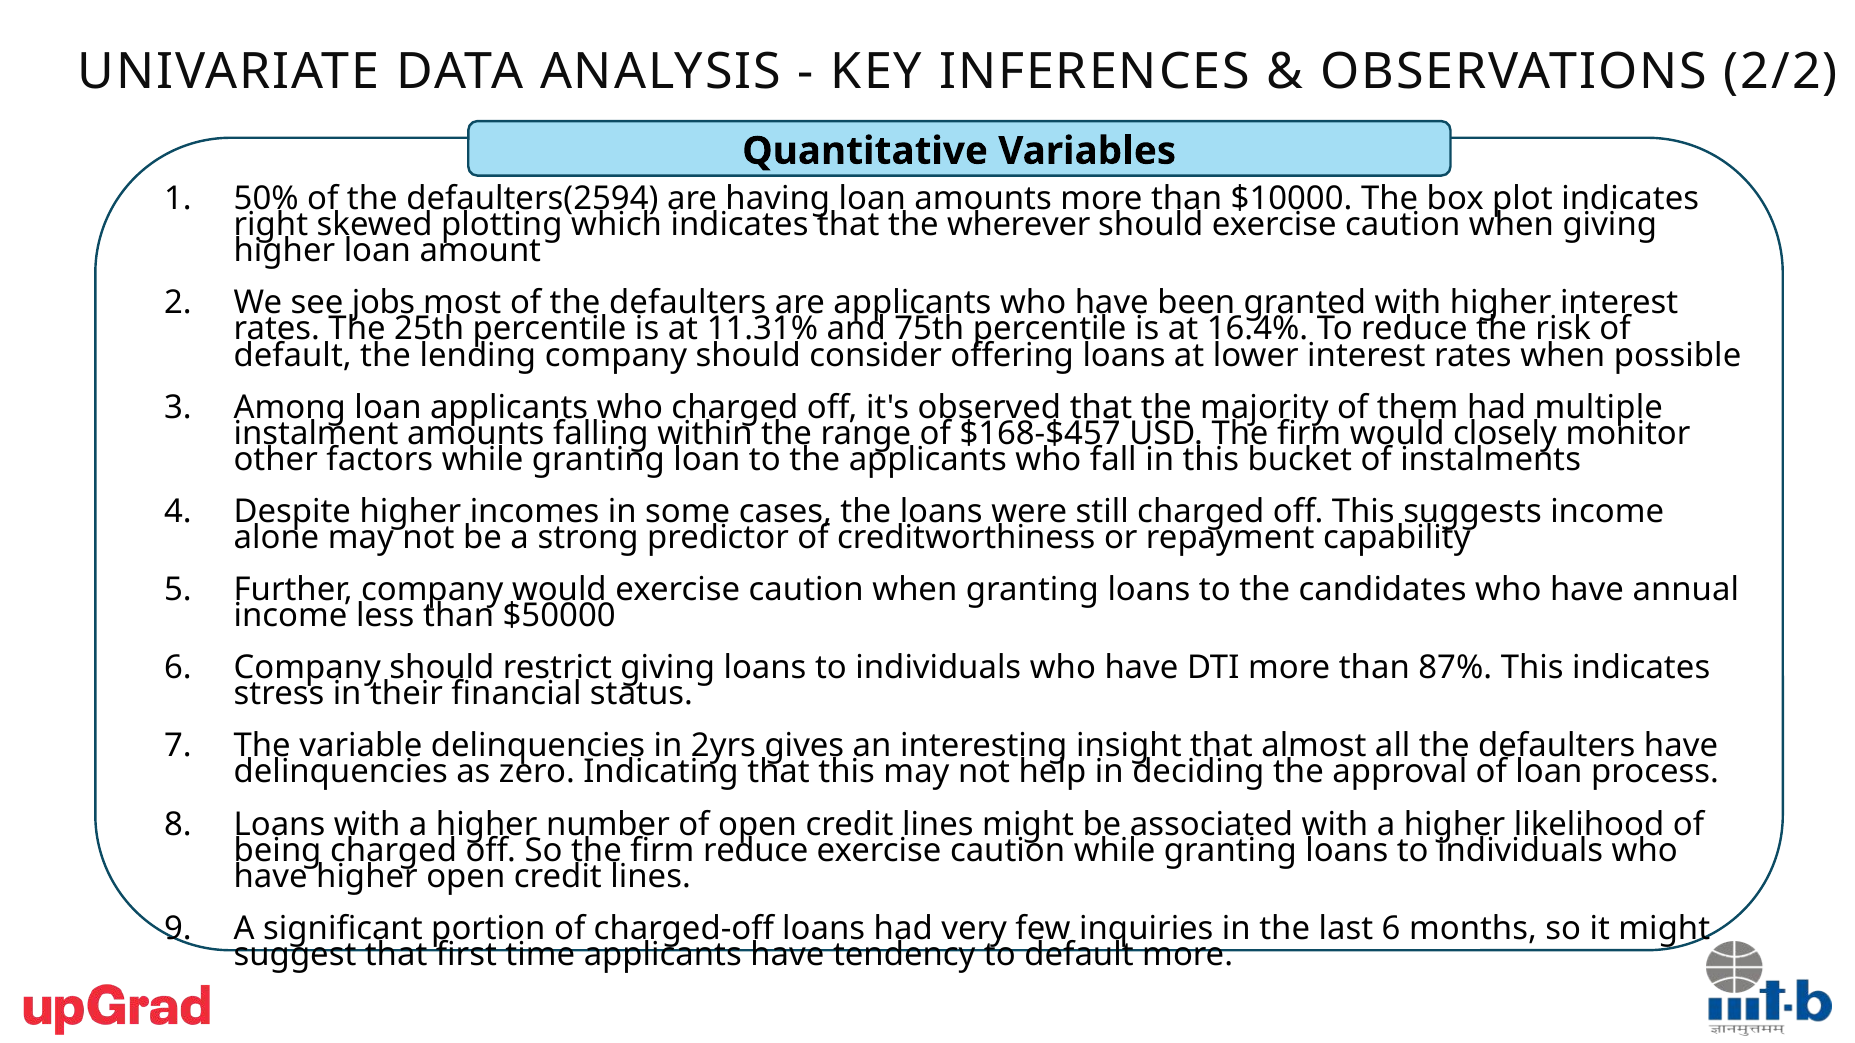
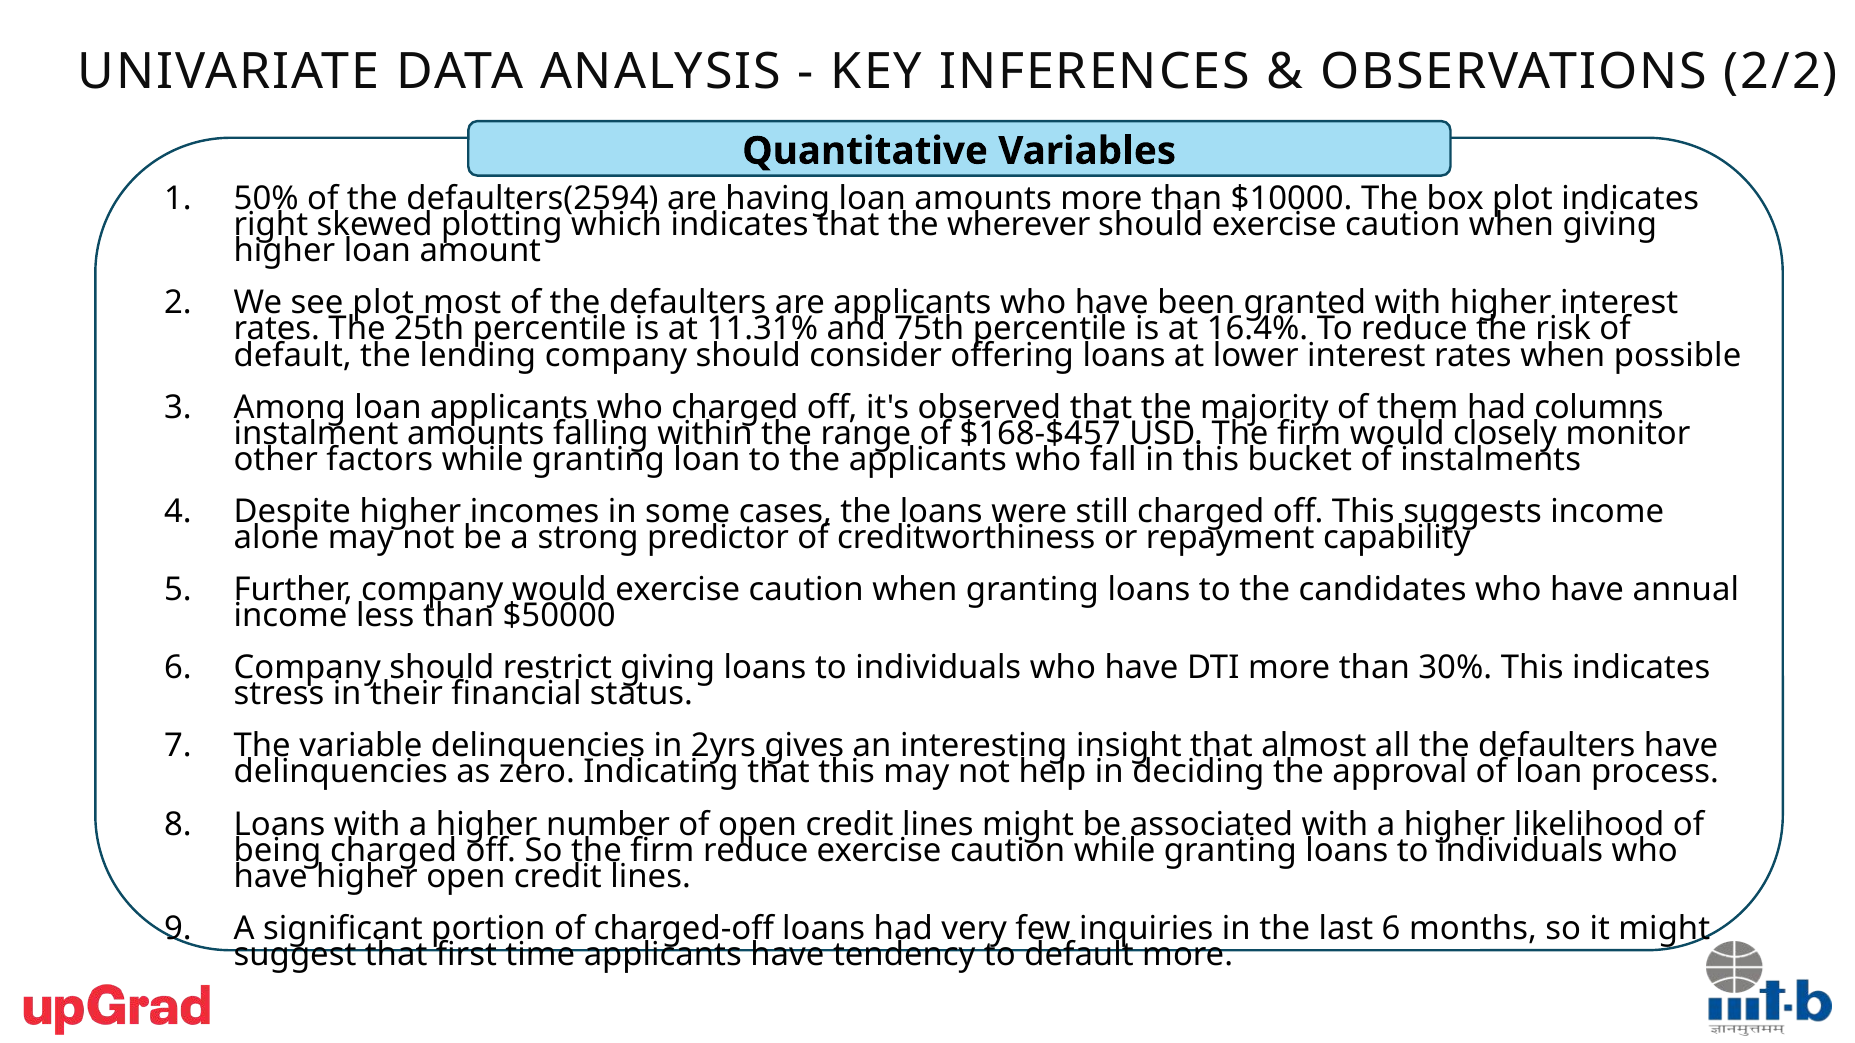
see jobs: jobs -> plot (383, 303)
multiple: multiple -> columns (1599, 407)
87%: 87% -> 30% (1455, 668)
